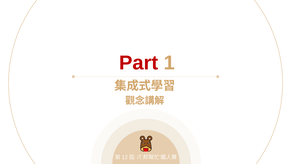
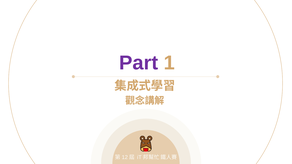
Part colour: red -> purple (139, 63)
